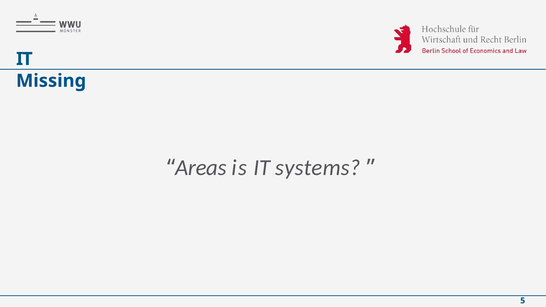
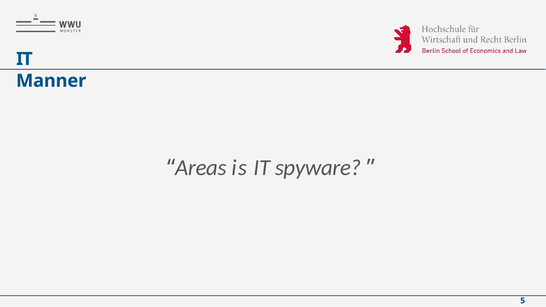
Missing: Missing -> Manner (51, 81)
systems: systems -> spyware (318, 167)
